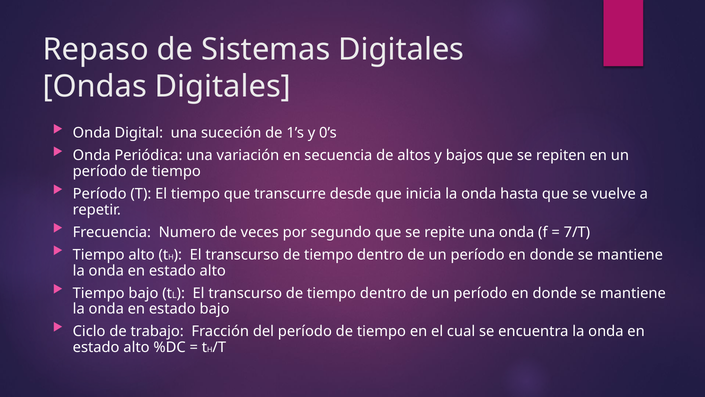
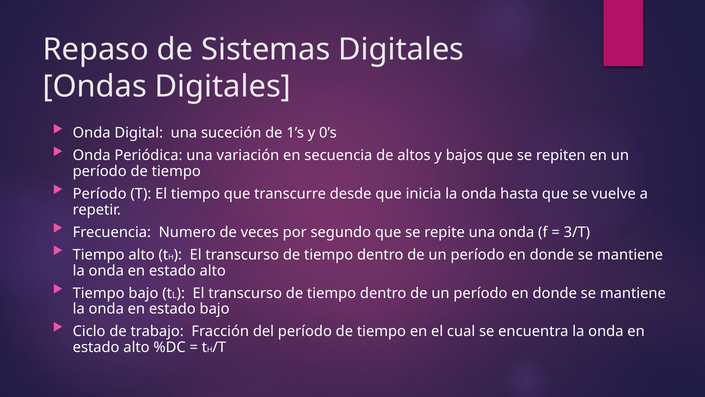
7/T: 7/T -> 3/T (577, 232)
